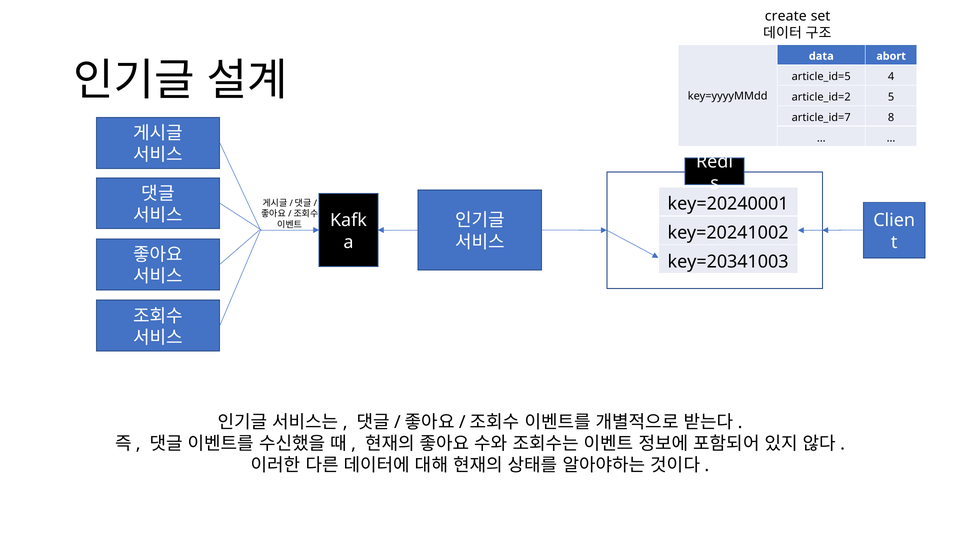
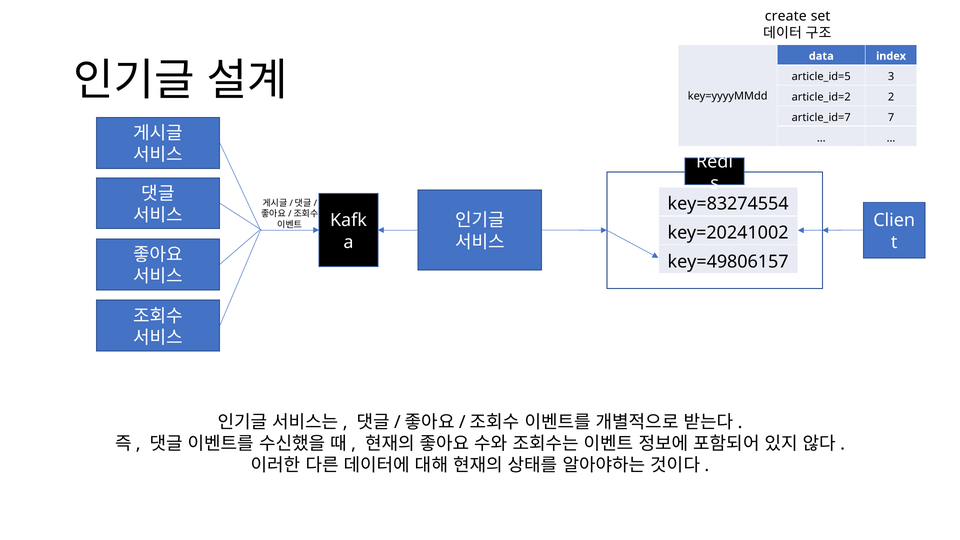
abort: abort -> index (891, 56)
4: 4 -> 3 (891, 77)
5: 5 -> 2 (891, 97)
8: 8 -> 7 (891, 117)
key=20240001: key=20240001 -> key=83274554 (728, 204)
key=20341003: key=20341003 -> key=49806157 (728, 262)
